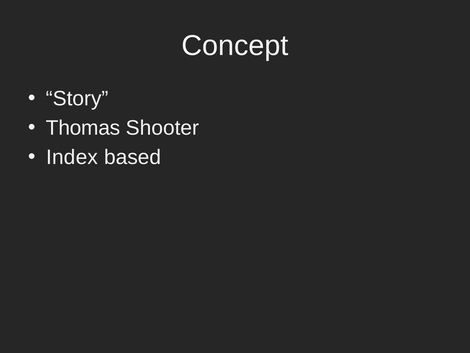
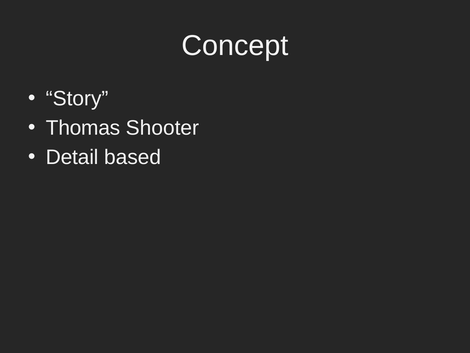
Index: Index -> Detail (72, 157)
